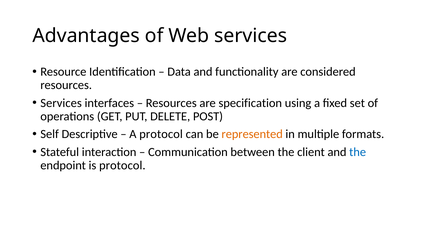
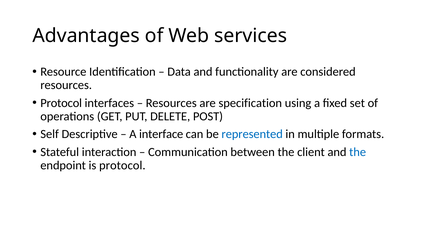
Services: Services -> Protocol (61, 103)
A protocol: protocol -> interface (161, 134)
represented colour: orange -> blue (252, 134)
